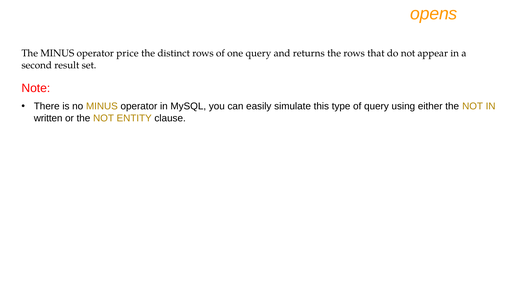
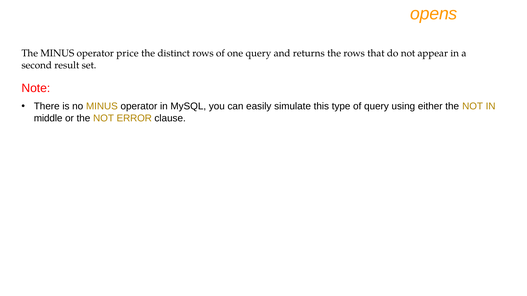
written: written -> middle (48, 118)
ENTITY: ENTITY -> ERROR (134, 118)
